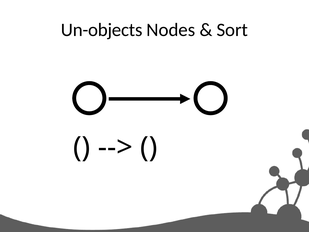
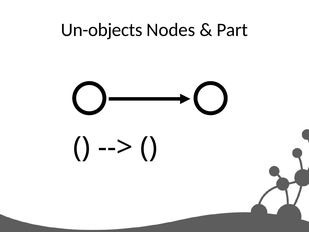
Sort: Sort -> Part (232, 30)
